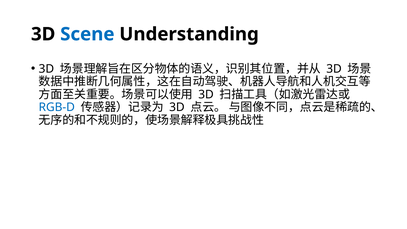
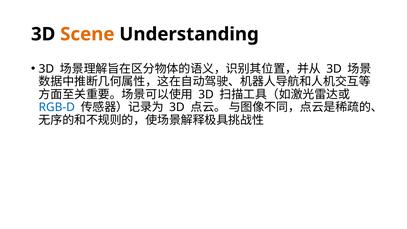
Scene colour: blue -> orange (87, 34)
